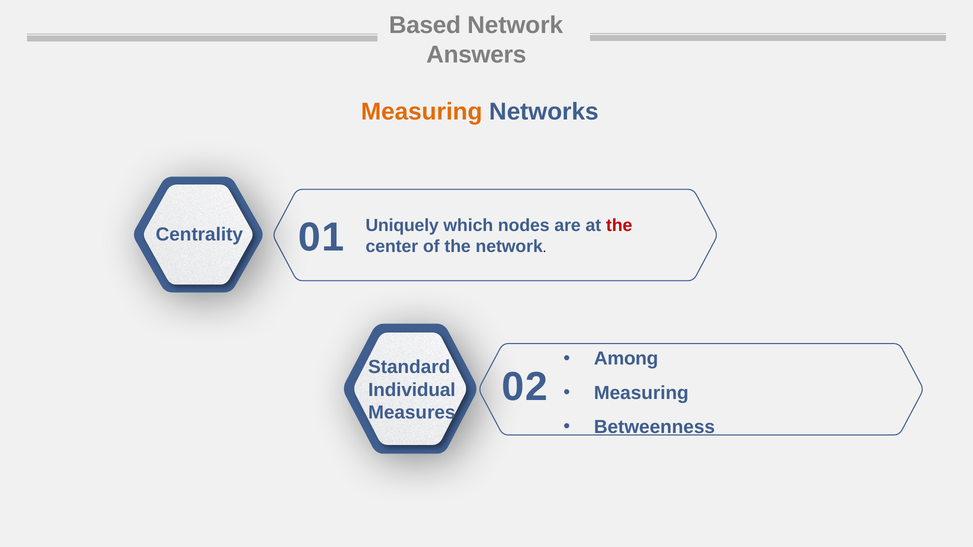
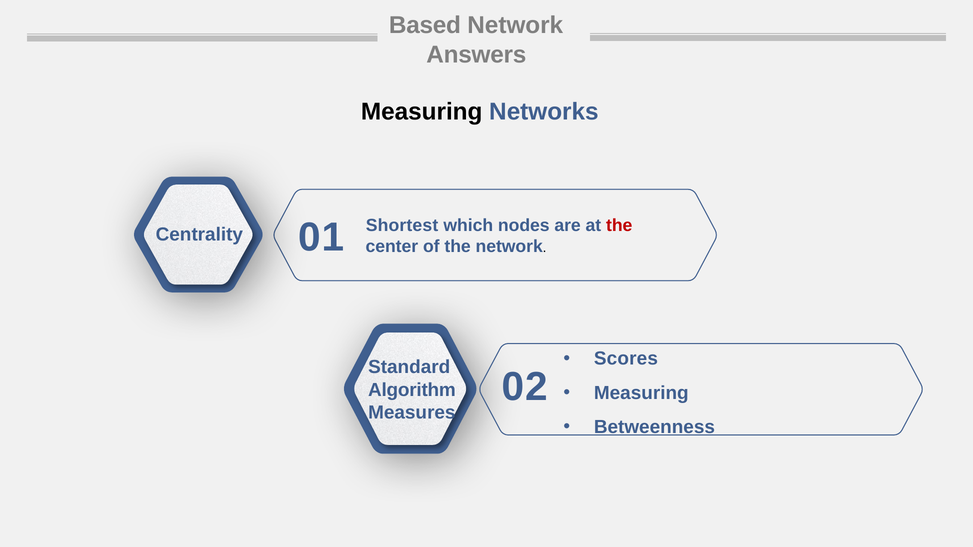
Measuring colour: orange -> black (422, 112)
Uniquely: Uniquely -> Shortest (402, 226)
Among: Among -> Scores (626, 359)
Individual: Individual -> Algorithm (412, 390)
